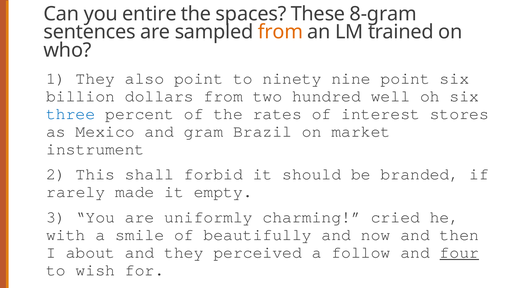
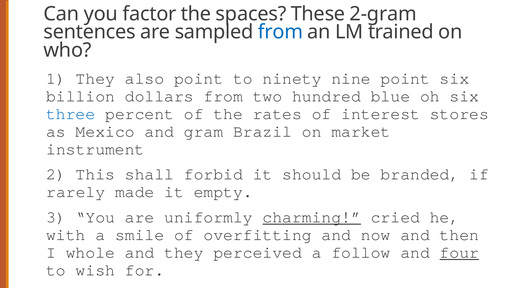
entire: entire -> factor (149, 14)
8-gram: 8-gram -> 2-gram (383, 14)
from colour: orange -> blue (280, 32)
well: well -> blue (390, 96)
charming underline: none -> present (312, 217)
beautifully: beautifully -> overfitting (258, 235)
about: about -> whole (90, 253)
